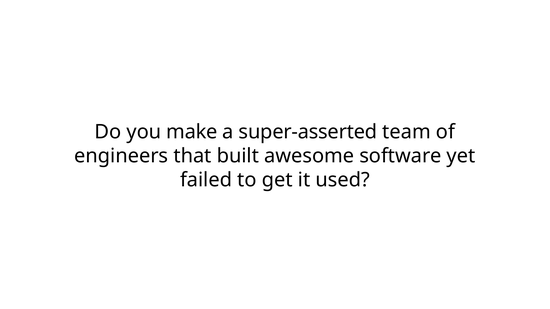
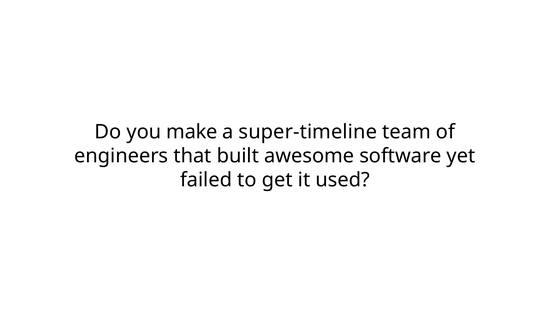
super-asserted: super-asserted -> super-timeline (308, 132)
